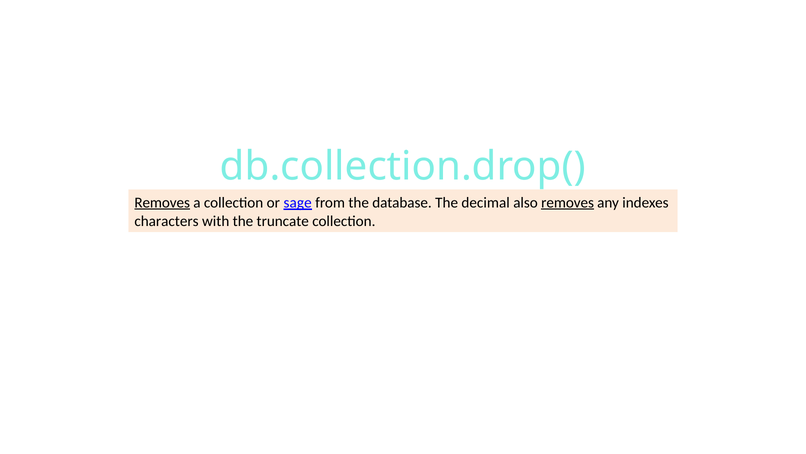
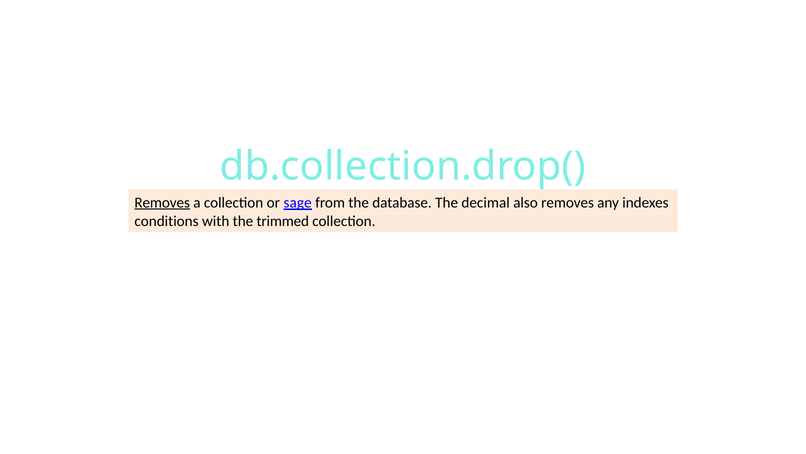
removes underline: present -> none (568, 202)
characters: characters -> conditions (167, 221)
truncate: truncate -> trimmed (283, 221)
